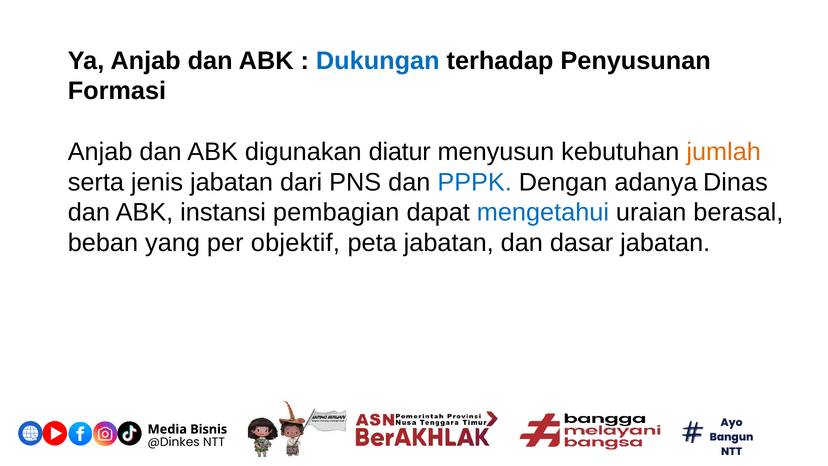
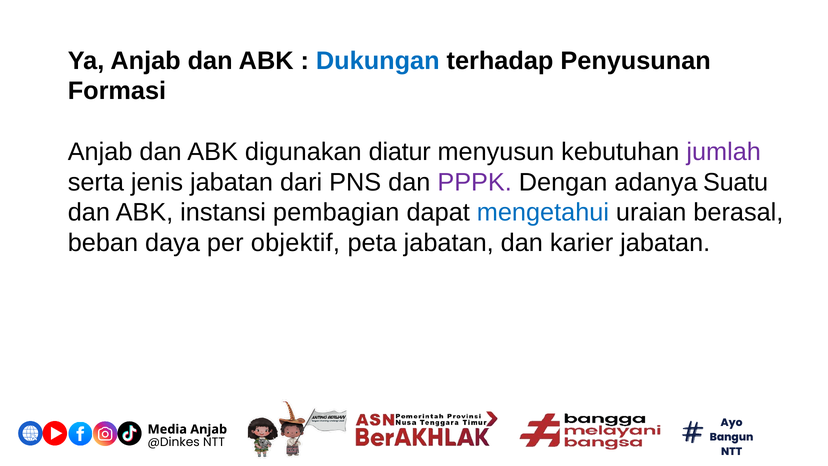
jumlah colour: orange -> purple (724, 152)
PPPK colour: blue -> purple (475, 182)
Dinas: Dinas -> Suatu (736, 182)
yang: yang -> daya (173, 243)
dasar: dasar -> karier (582, 243)
Media Bisnis: Bisnis -> Anjab (209, 429)
